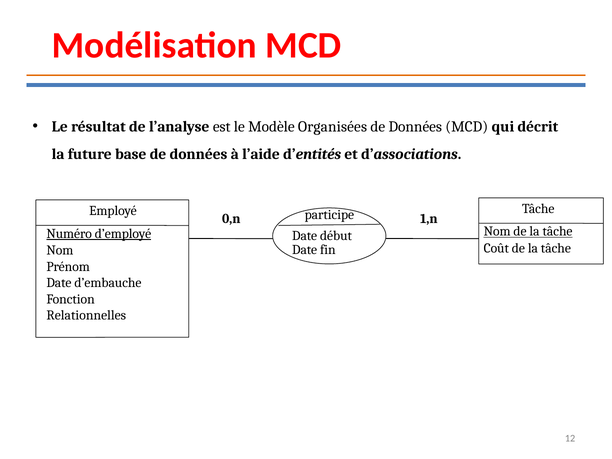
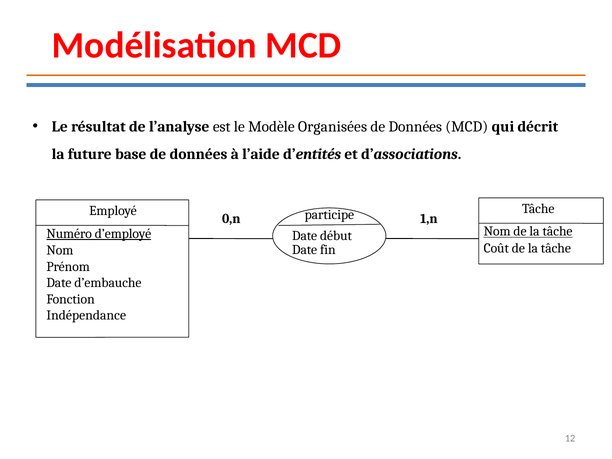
Relationnelles: Relationnelles -> Indépendance (86, 315)
